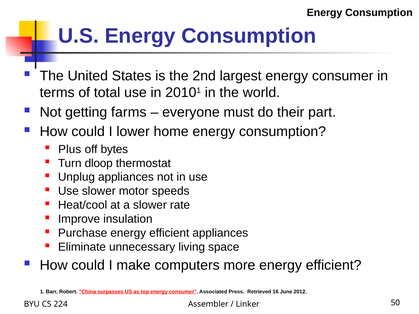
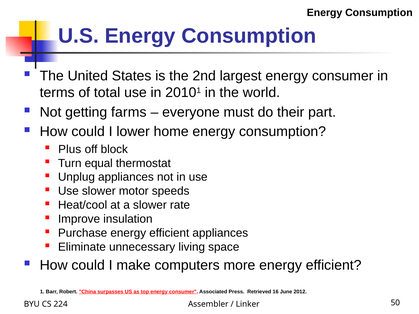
bytes: bytes -> block (114, 149)
dloop: dloop -> equal (99, 163)
